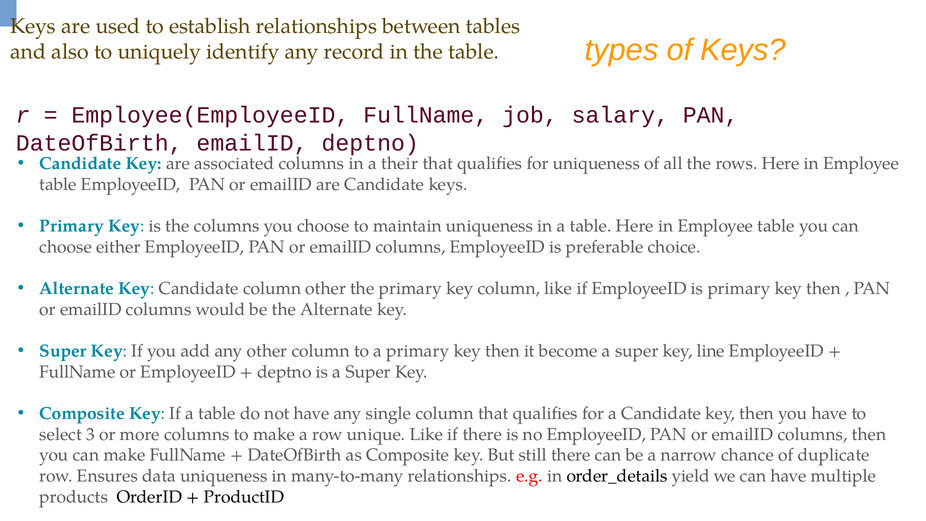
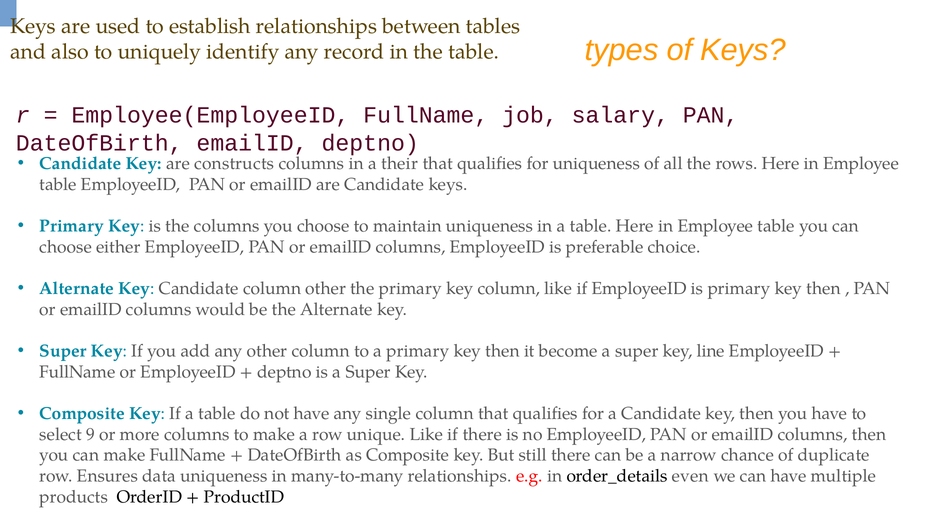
associated: associated -> constructs (234, 163)
3: 3 -> 9 (90, 434)
yield: yield -> even (690, 476)
